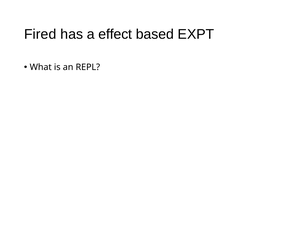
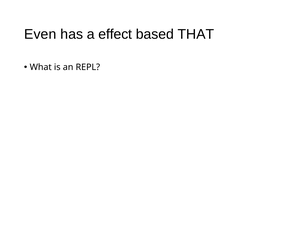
Fired: Fired -> Even (40, 34)
EXPT: EXPT -> THAT (196, 34)
